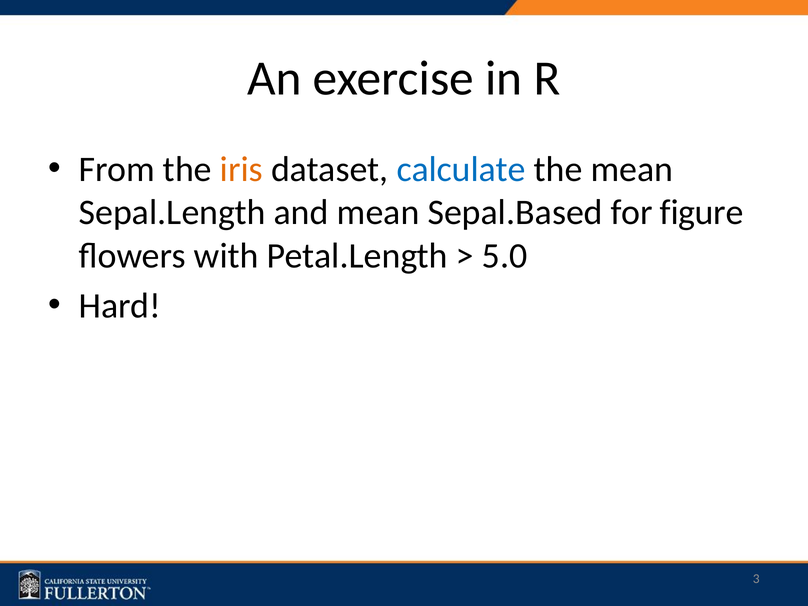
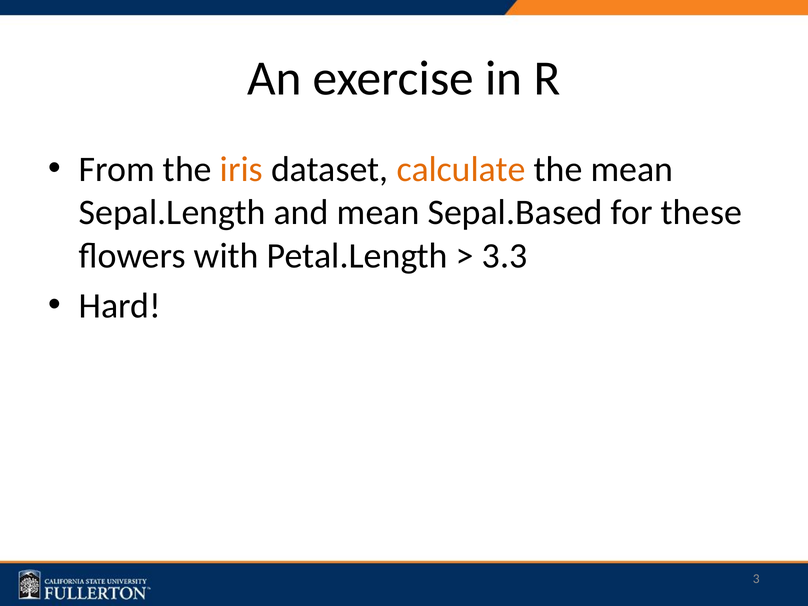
calculate colour: blue -> orange (461, 170)
figure: figure -> these (701, 213)
5.0: 5.0 -> 3.3 (505, 256)
